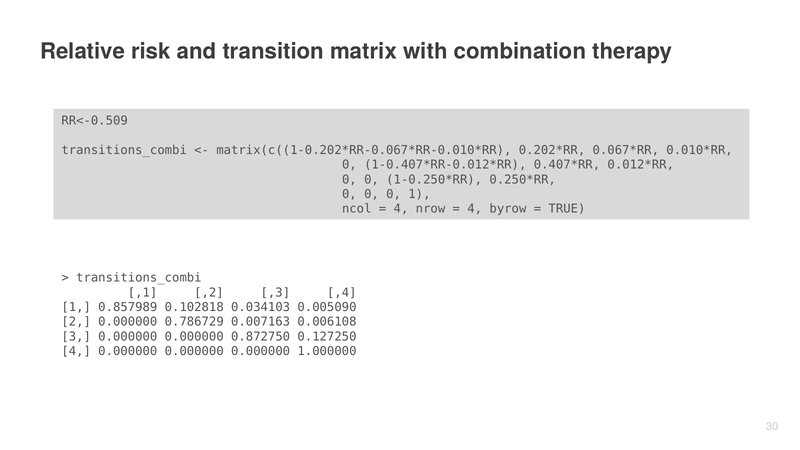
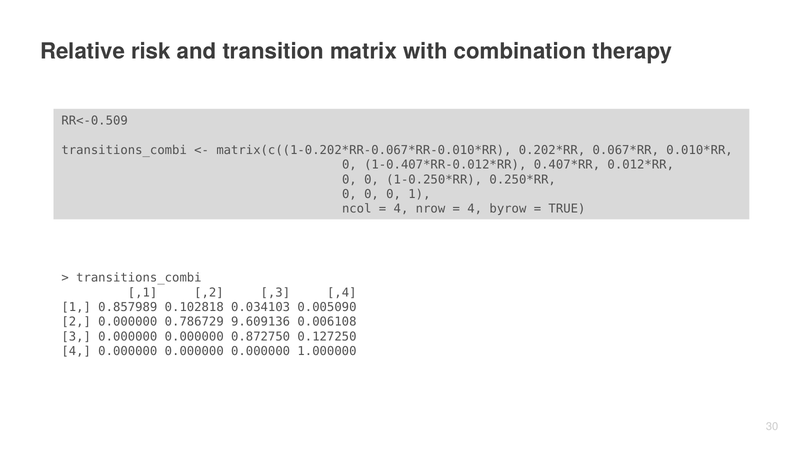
0.007163: 0.007163 -> 9.609136 (261, 322)
